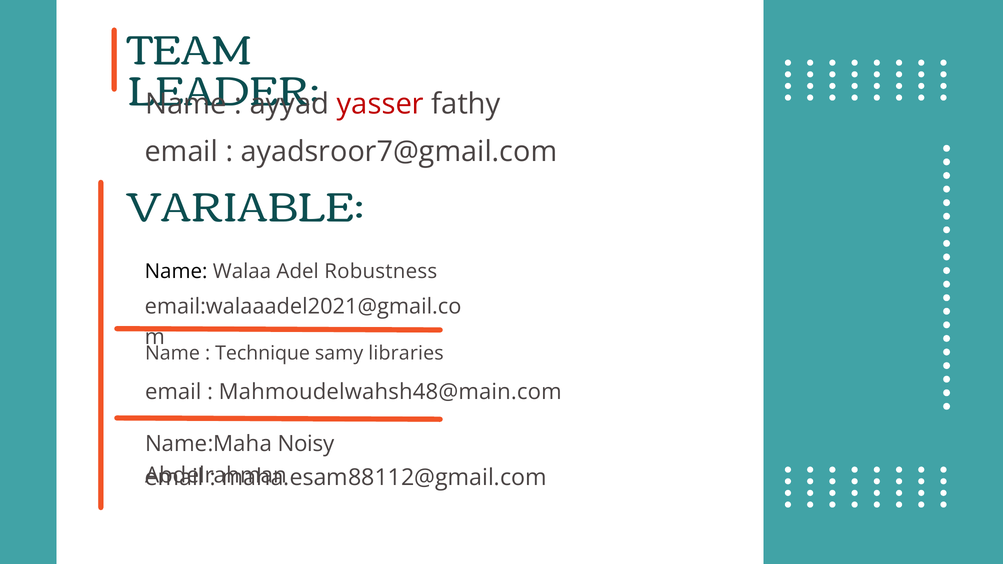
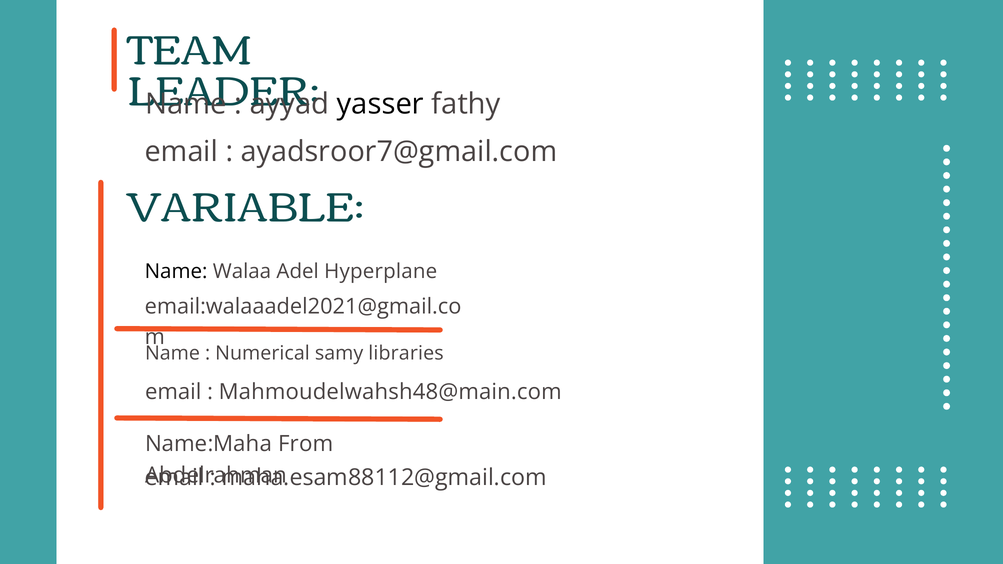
yasser colour: red -> black (380, 104)
Robustness: Robustness -> Hyperplane (381, 272)
Technique: Technique -> Numerical (263, 353)
Noisy: Noisy -> From (306, 444)
